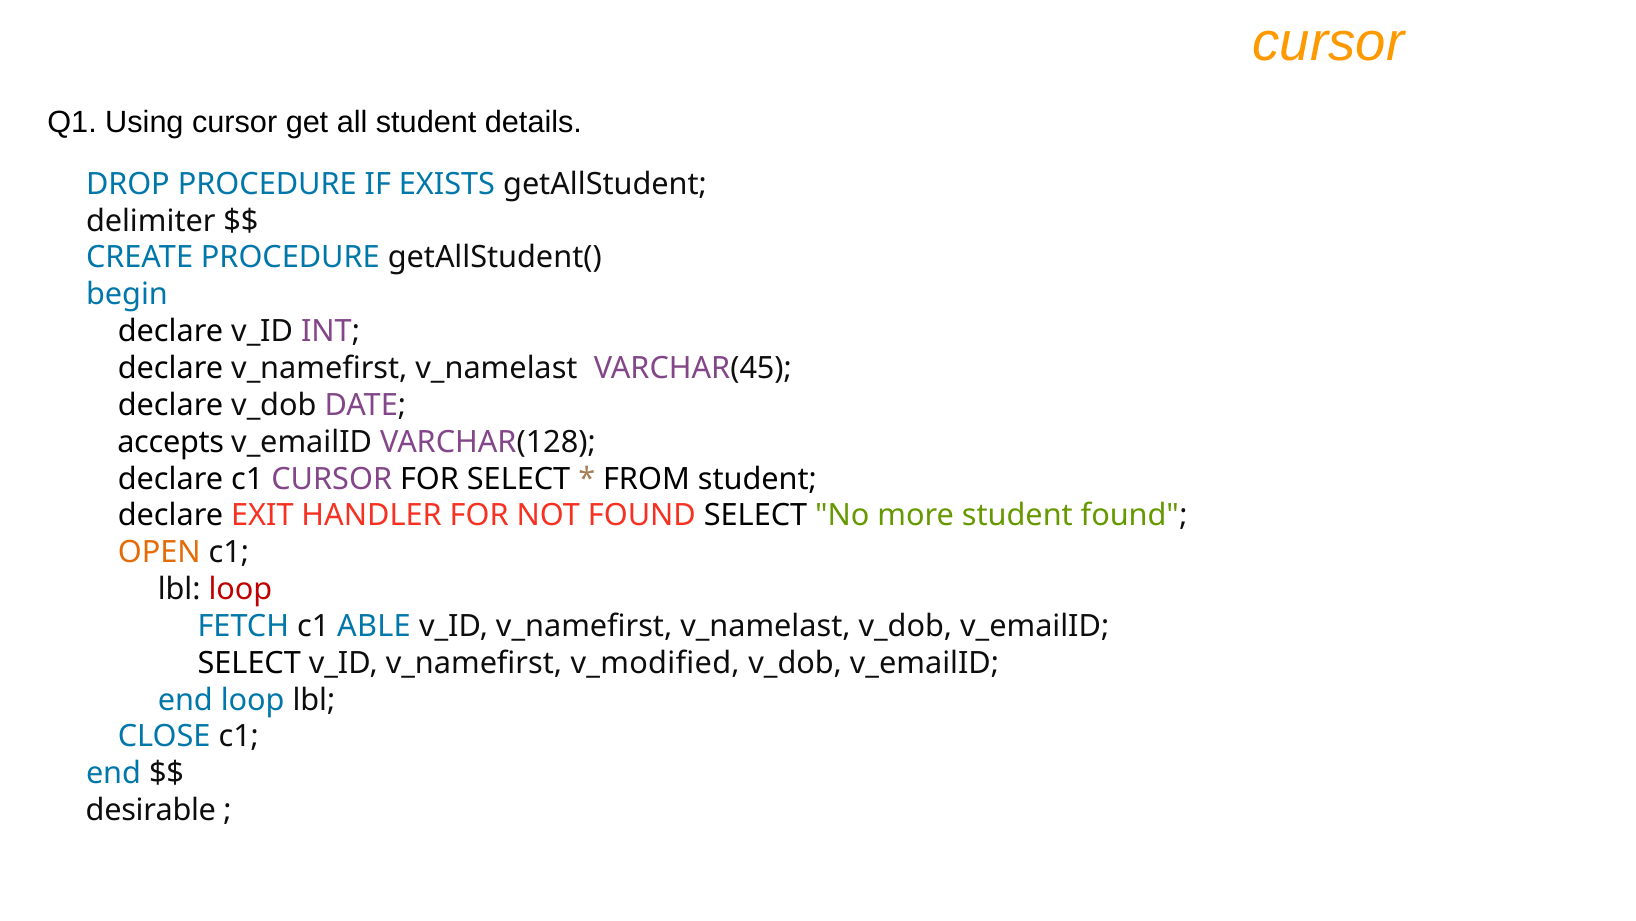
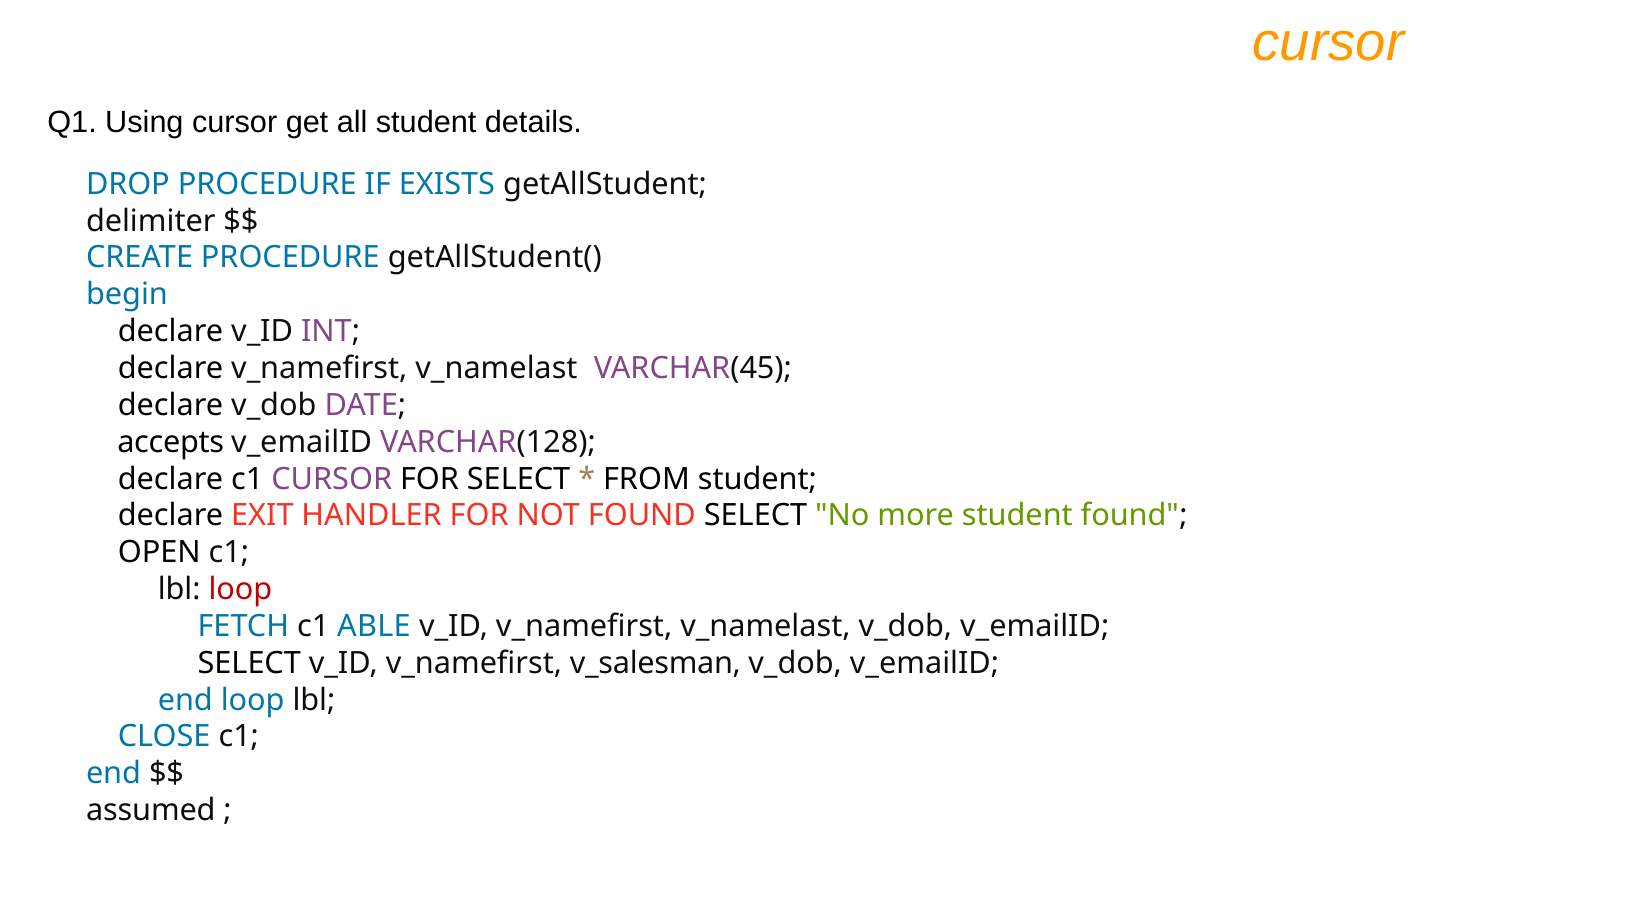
OPEN colour: orange -> black (159, 552)
v_modified: v_modified -> v_salesman (655, 663)
desirable: desirable -> assumed (151, 810)
